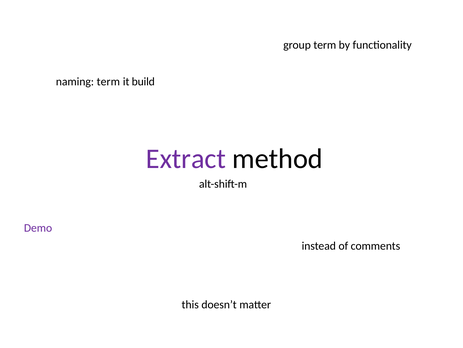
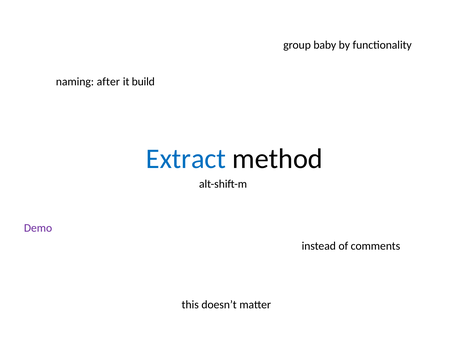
group term: term -> baby (325, 45)
naming term: term -> after (108, 82)
Extract colour: purple -> blue (186, 158)
